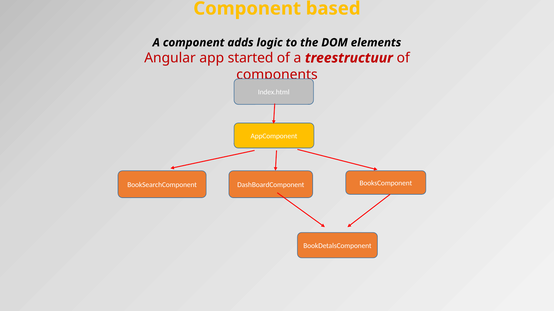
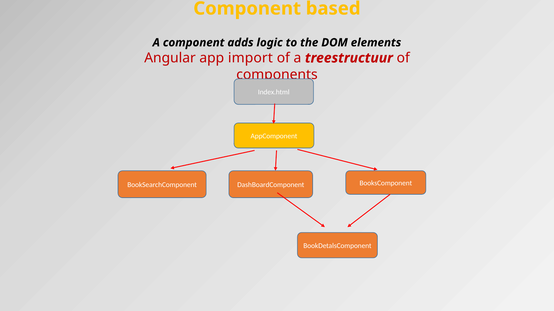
started: started -> import (250, 58)
